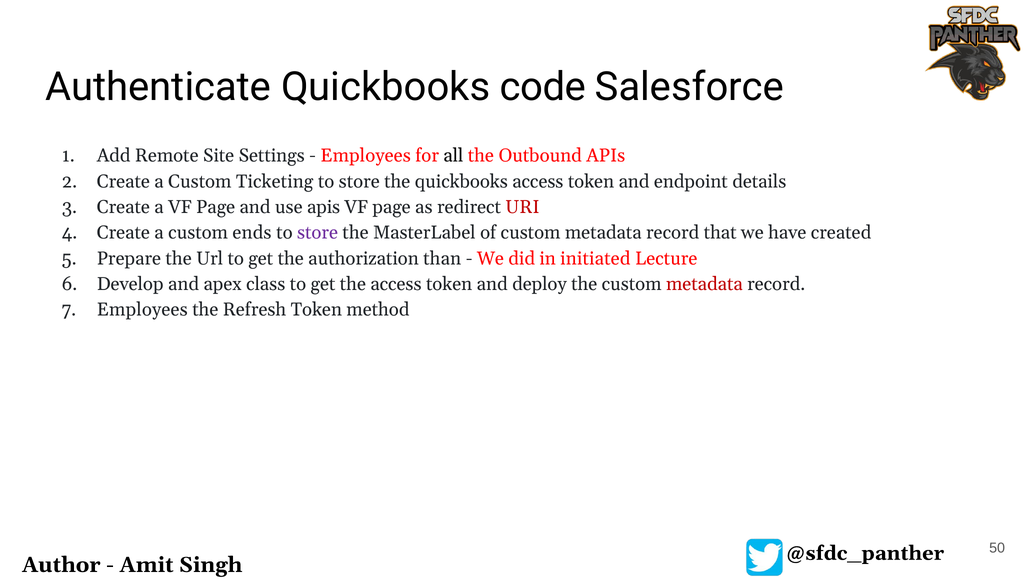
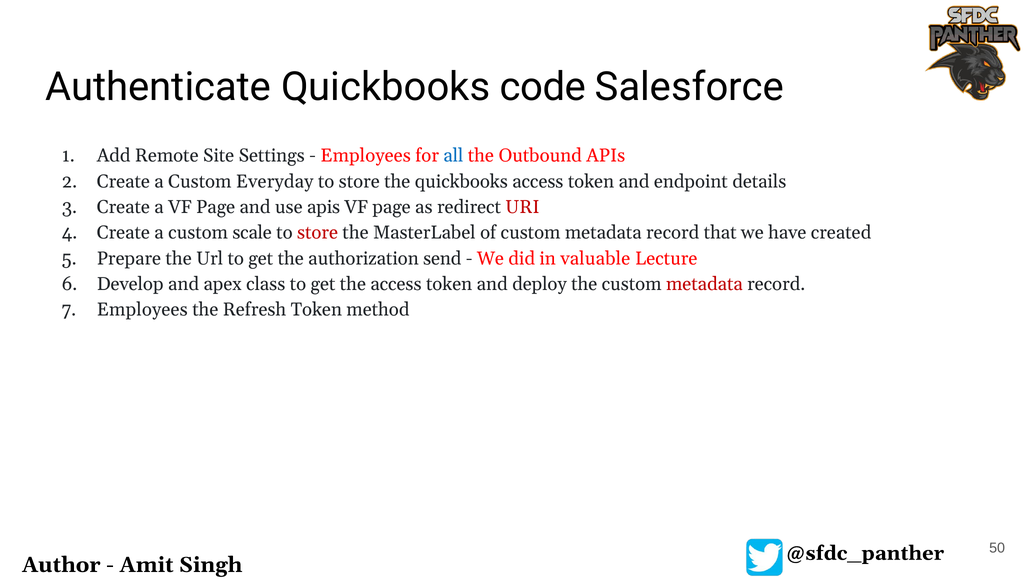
all colour: black -> blue (453, 156)
Ticketing: Ticketing -> Everyday (275, 181)
ends: ends -> scale (252, 233)
store colour: purple -> red (318, 233)
than: than -> send (442, 258)
initiated: initiated -> valuable (595, 258)
